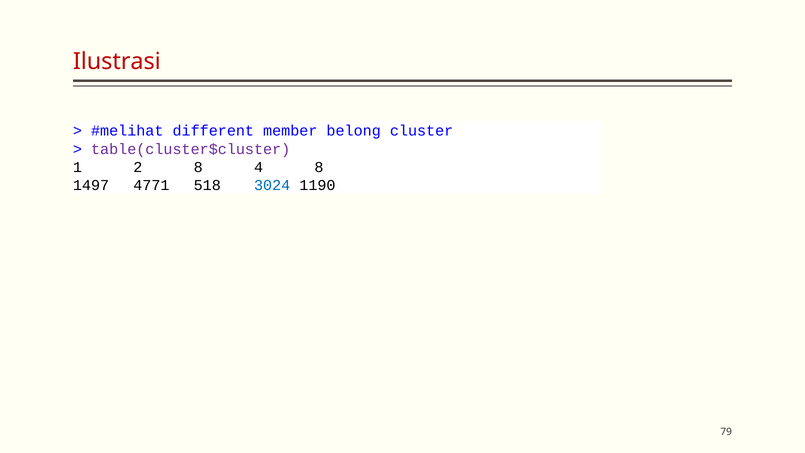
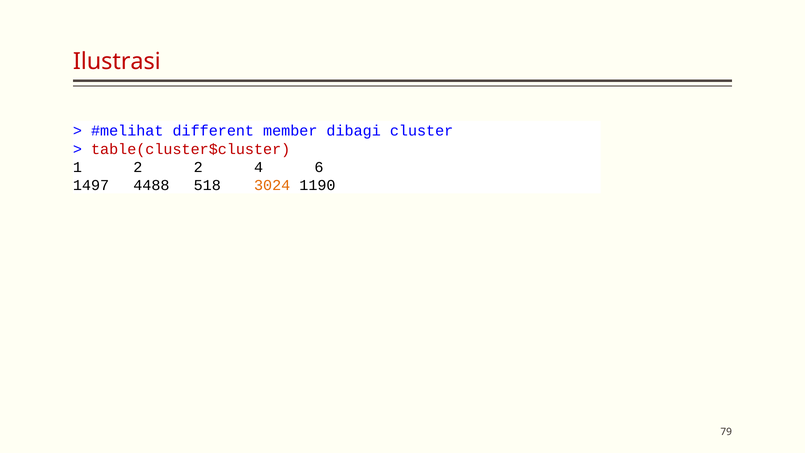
belong: belong -> dibagi (354, 131)
table(cluster$cluster colour: purple -> red (191, 149)
2 8: 8 -> 2 (198, 167)
4 8: 8 -> 6 (319, 167)
4771: 4771 -> 4488 (151, 185)
3024 colour: blue -> orange (272, 185)
